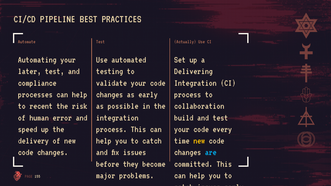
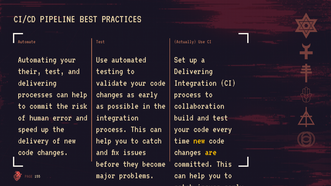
later: later -> their (29, 71)
compliance: compliance -> delivering (37, 83)
recent: recent -> commit (41, 106)
are colour: light blue -> yellow (211, 152)
